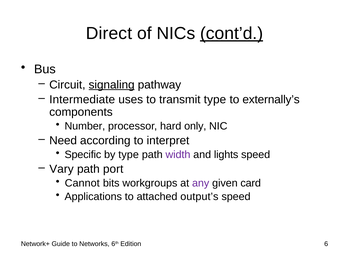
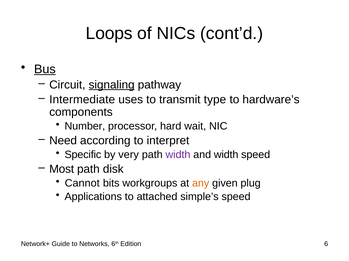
Direct: Direct -> Loops (109, 34)
cont’d underline: present -> none (232, 34)
Bus underline: none -> present (45, 70)
externally’s: externally’s -> hardware’s (271, 100)
only: only -> wait (195, 127)
by type: type -> very (129, 155)
and lights: lights -> width (226, 155)
Vary: Vary -> Most (62, 169)
port: port -> disk (113, 169)
any colour: purple -> orange (201, 184)
card: card -> plug (251, 184)
output’s: output’s -> simple’s (199, 197)
